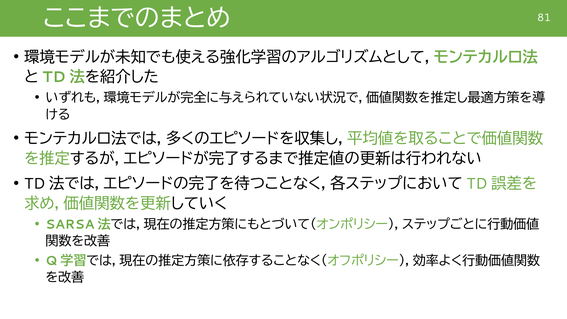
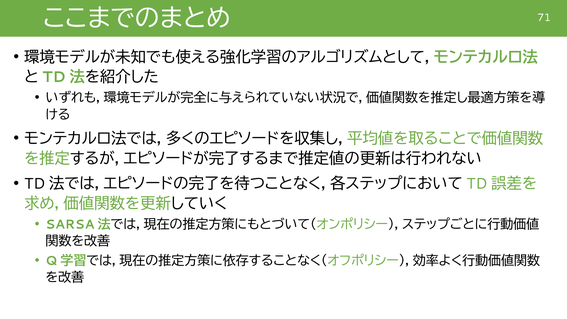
81: 81 -> 71 (544, 18)
